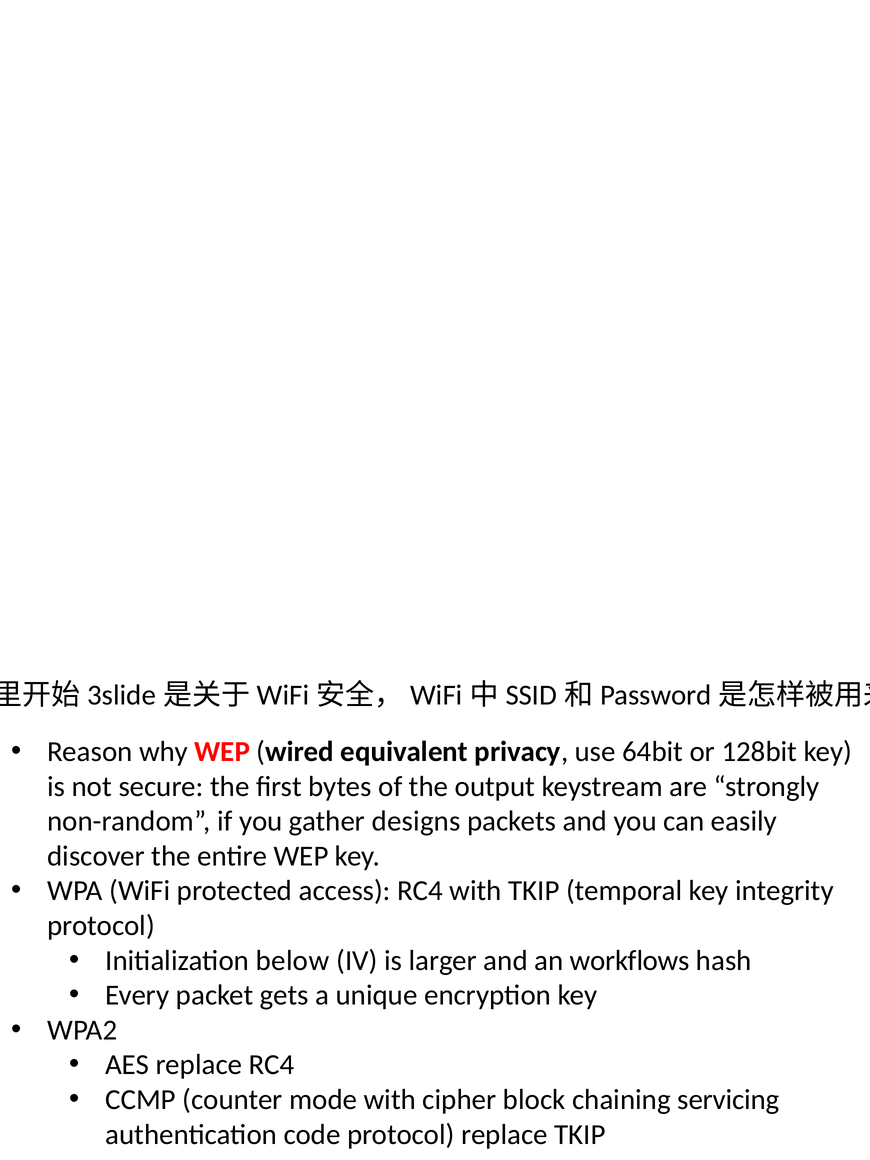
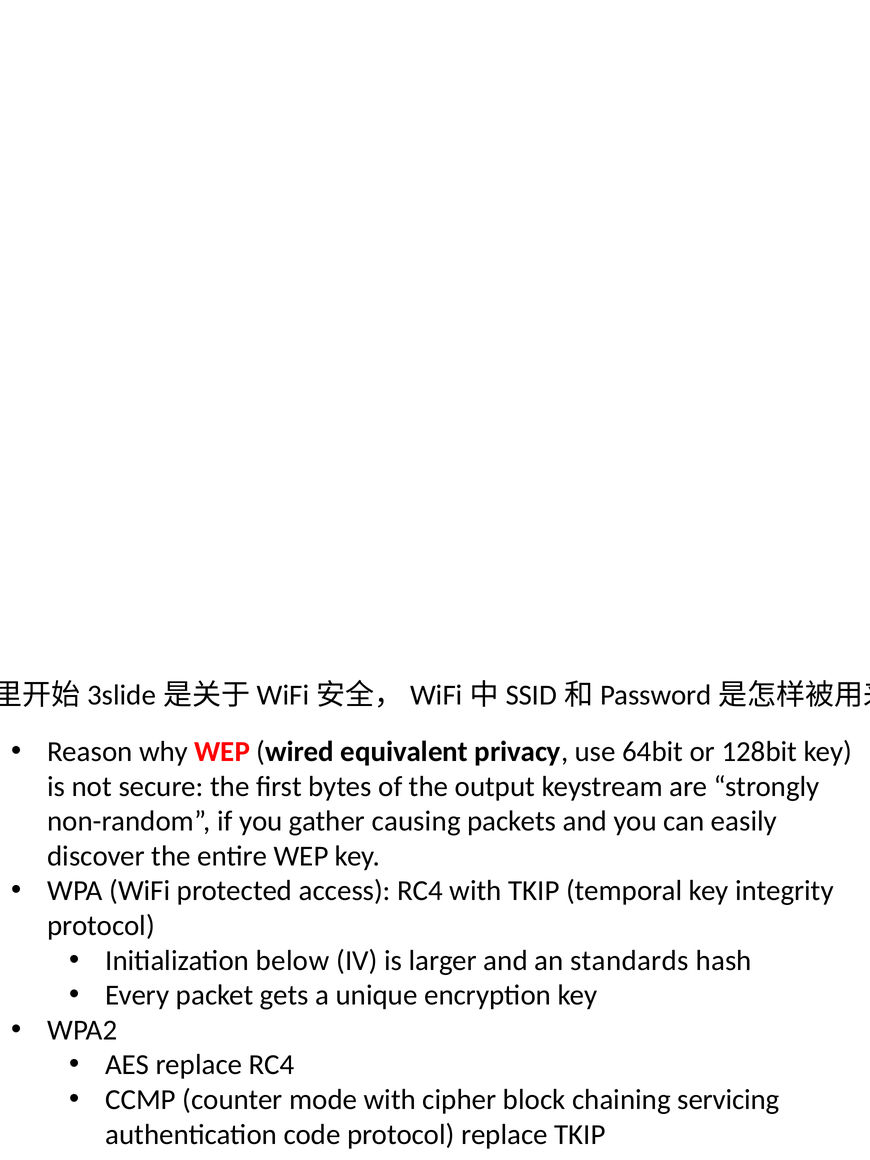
designs: designs -> causing (416, 821)
workflows: workflows -> standards (629, 960)
